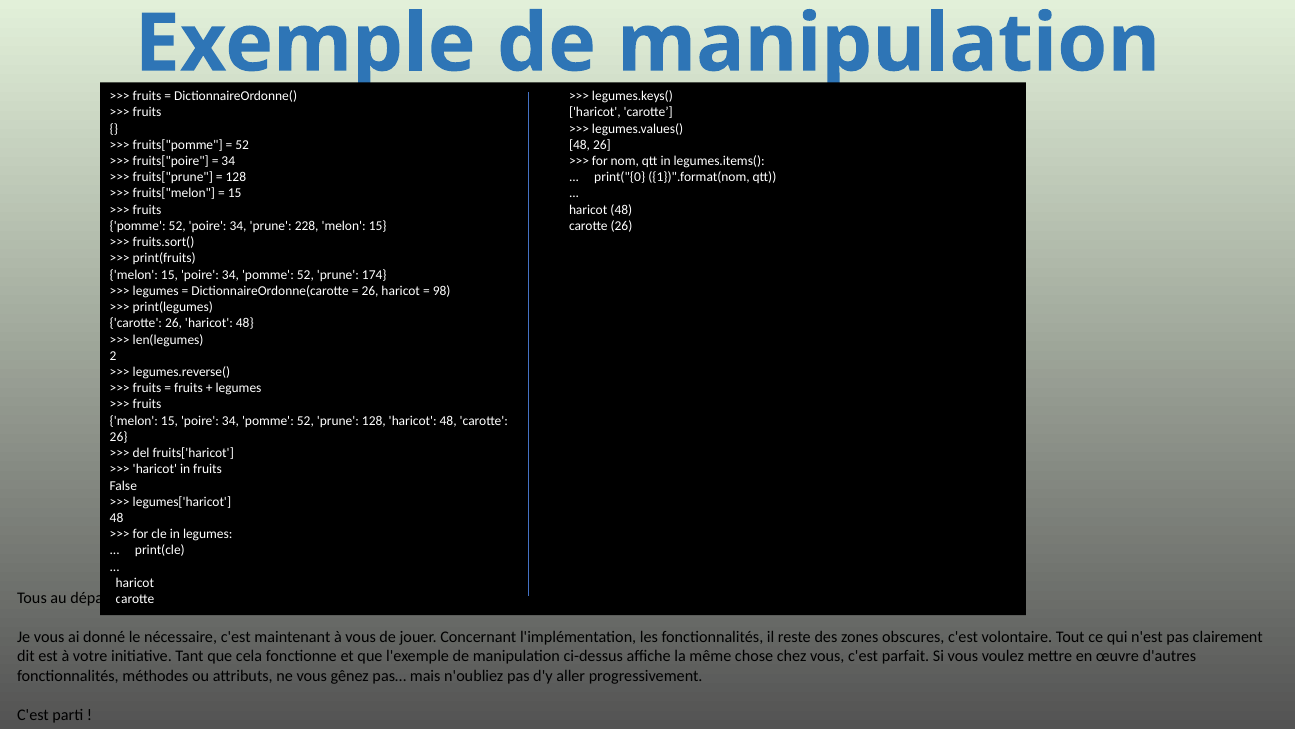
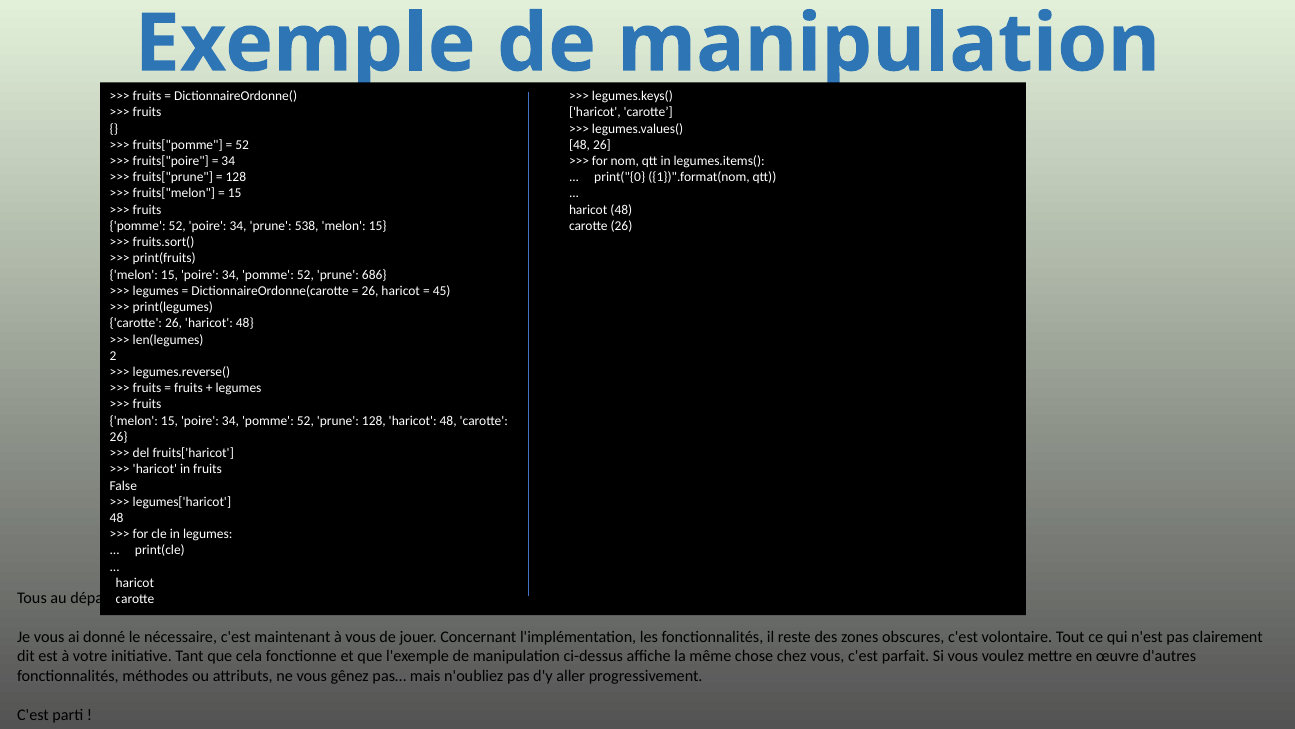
228: 228 -> 538 (307, 226)
174: 174 -> 686 (374, 274)
98: 98 -> 45 (442, 291)
